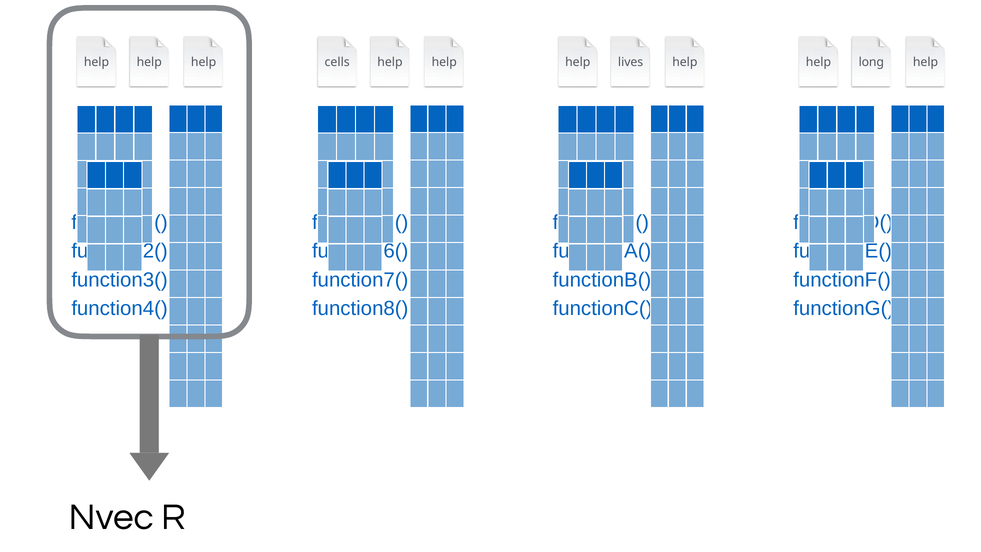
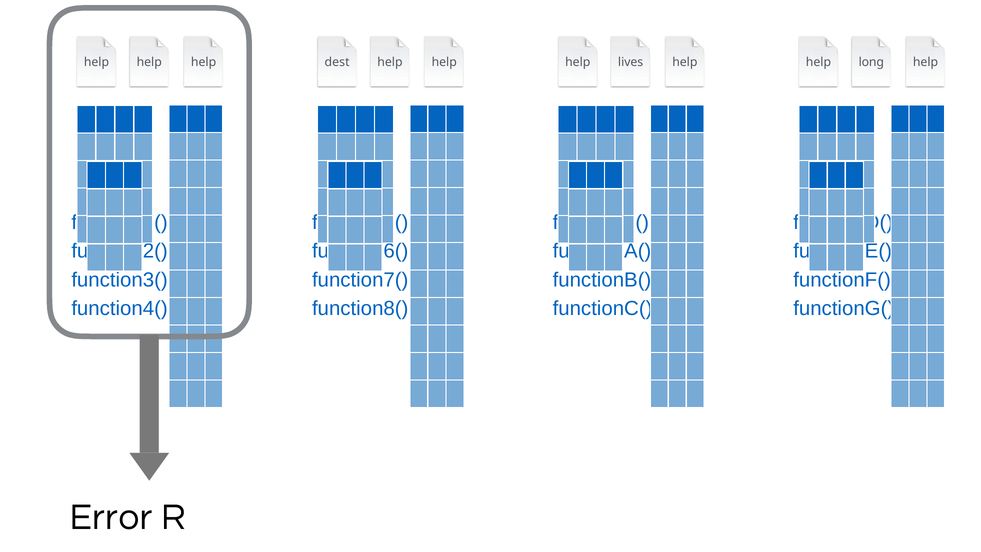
cells: cells -> dest (337, 62)
Nvec: Nvec -> Error (111, 517)
